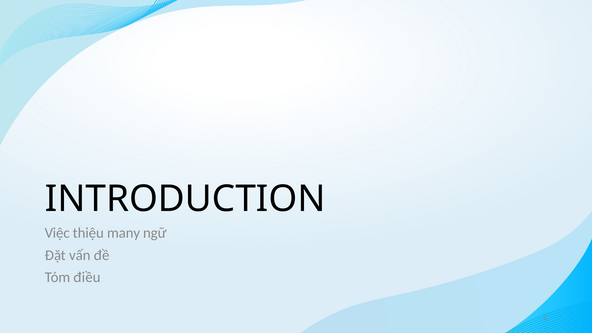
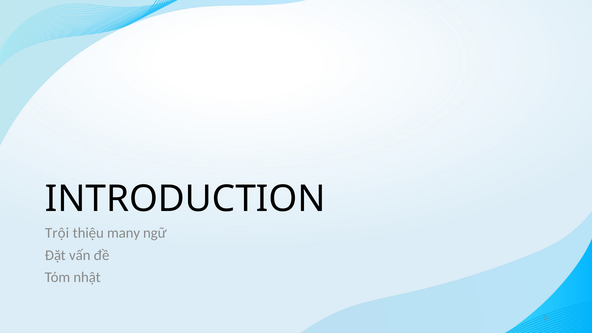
Việc: Việc -> Trội (57, 233)
điều: điều -> nhật (87, 277)
